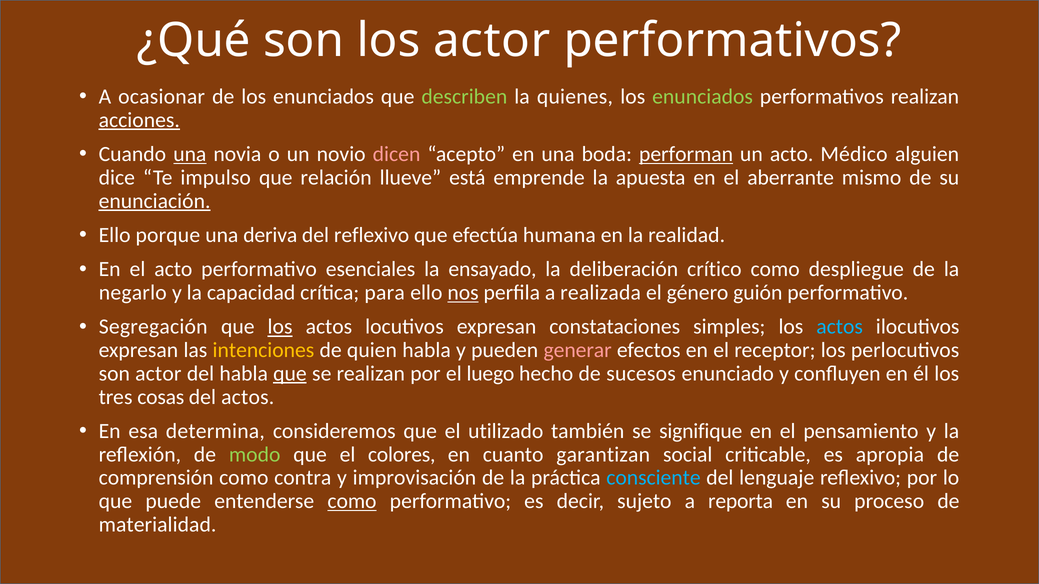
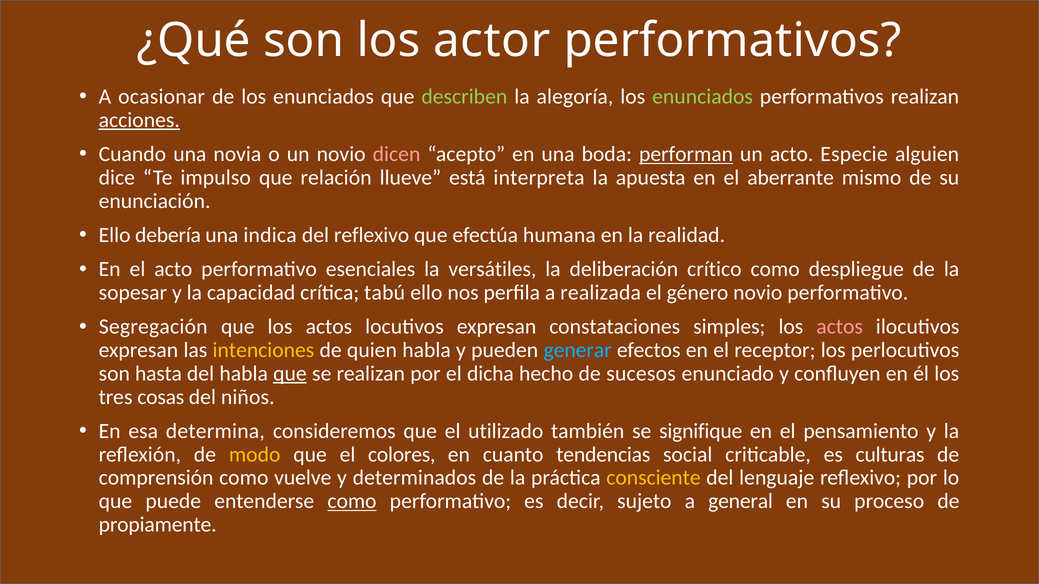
quienes: quienes -> alegoría (575, 97)
una underline: present -> none (190, 154)
Médico: Médico -> Especie (854, 154)
emprende: emprende -> interpreta (539, 178)
enunciación underline: present -> none (155, 201)
porque: porque -> debería (168, 235)
deriva: deriva -> indica (270, 235)
ensayado: ensayado -> versátiles (492, 269)
negarlo: negarlo -> sopesar (133, 293)
para: para -> tabú (385, 293)
nos underline: present -> none (463, 293)
género guión: guión -> novio (758, 293)
los underline: present -> none (280, 327)
actos colour: light blue -> pink (840, 327)
generar colour: pink -> light blue (578, 350)
son actor: actor -> hasta (159, 374)
luego: luego -> dicha (490, 374)
del actos: actos -> niños (248, 397)
modo colour: light green -> yellow (255, 455)
garantizan: garantizan -> tendencias (603, 455)
apropia: apropia -> culturas (890, 455)
contra: contra -> vuelve (303, 478)
improvisación: improvisación -> determinados (414, 478)
consciente colour: light blue -> yellow (653, 478)
reporta: reporta -> general (741, 502)
materialidad: materialidad -> propiamente (158, 525)
